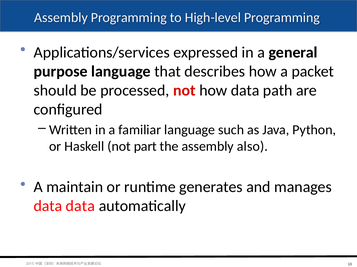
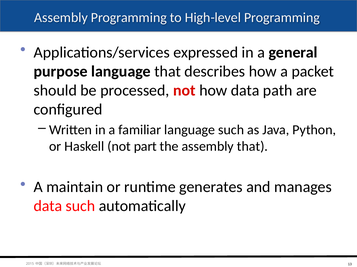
assembly also: also -> that (252, 147)
data data: data -> such (80, 206)
